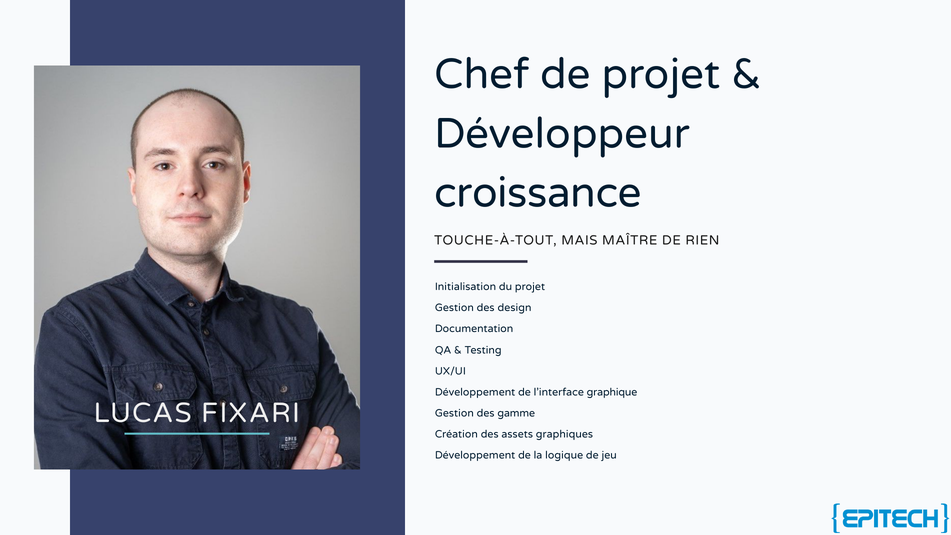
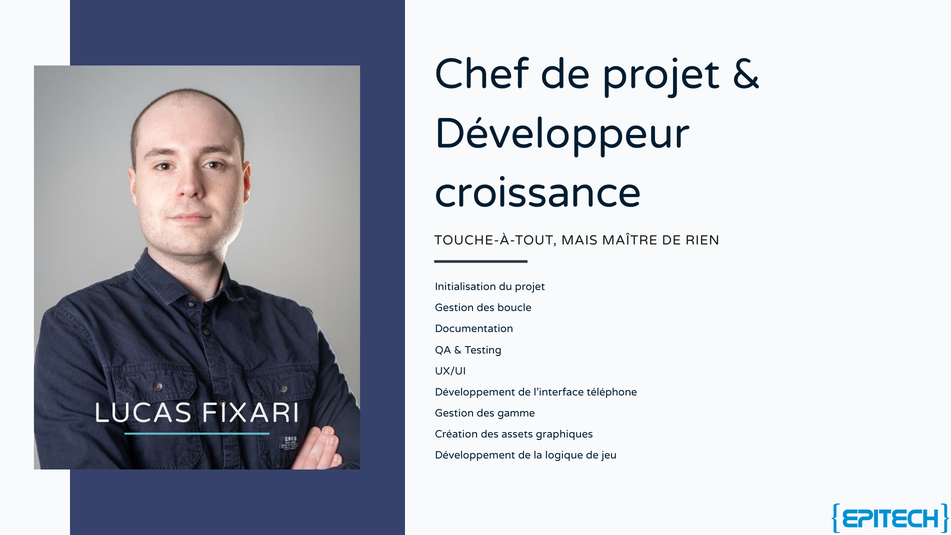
design: design -> boucle (515, 308)
graphique: graphique -> téléphone (612, 392)
